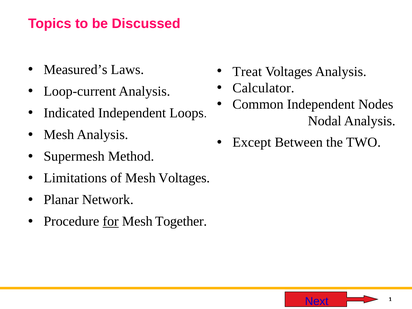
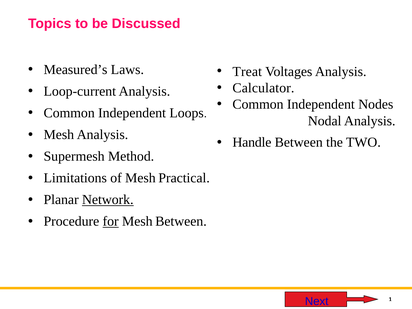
Indicated: Indicated -> Common (69, 113)
Except: Except -> Handle (252, 142)
Mesh Voltages: Voltages -> Practical (184, 178)
Network underline: none -> present (108, 200)
Mesh Together: Together -> Between (181, 221)
